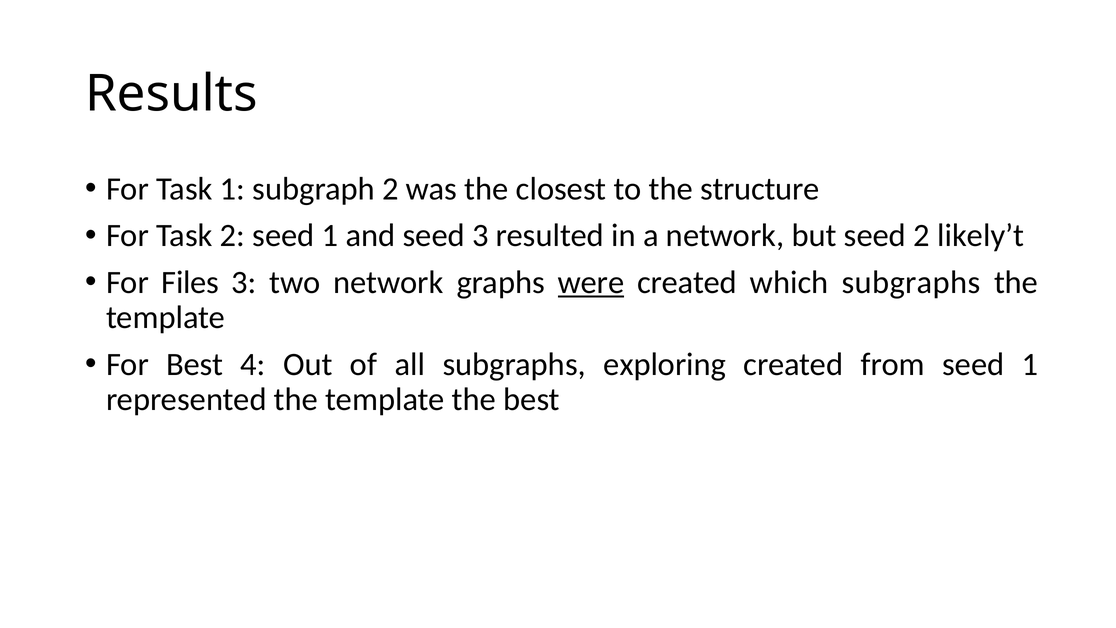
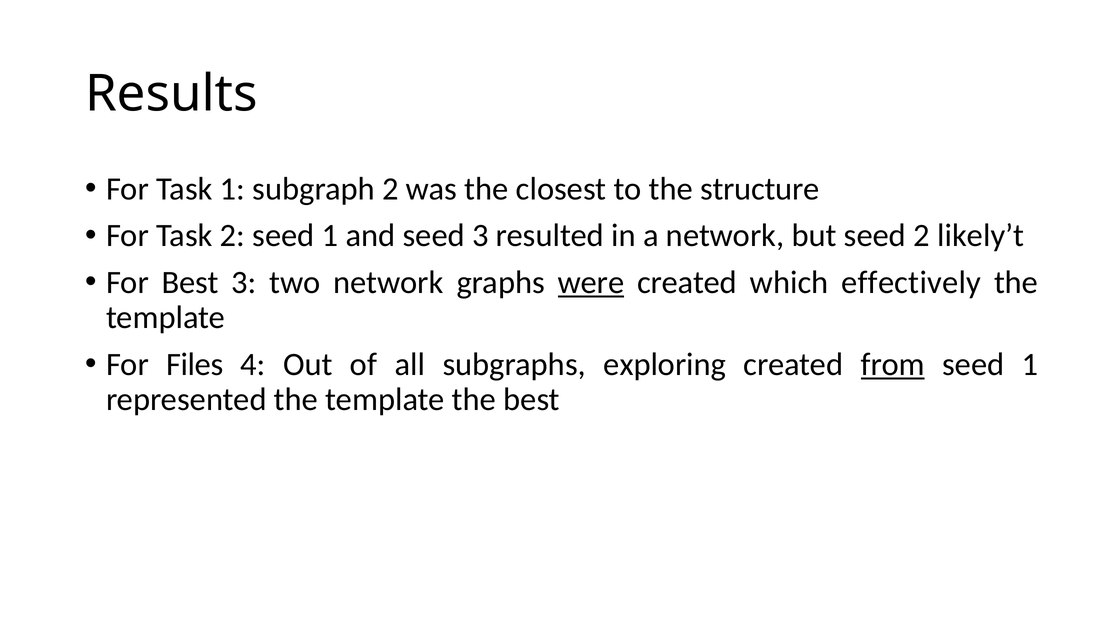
For Files: Files -> Best (190, 282)
which subgraphs: subgraphs -> effectively (911, 282)
For Best: Best -> Files (195, 364)
from underline: none -> present (893, 364)
